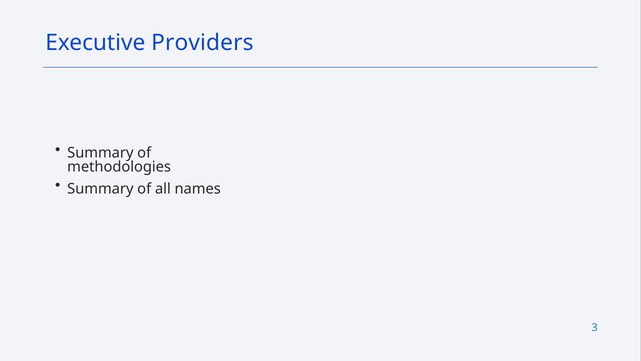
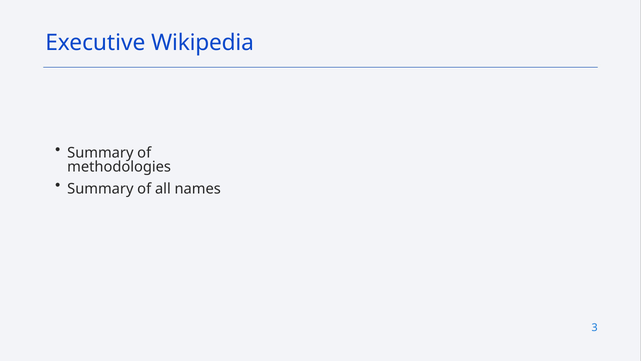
Providers: Providers -> Wikipedia (203, 43)
